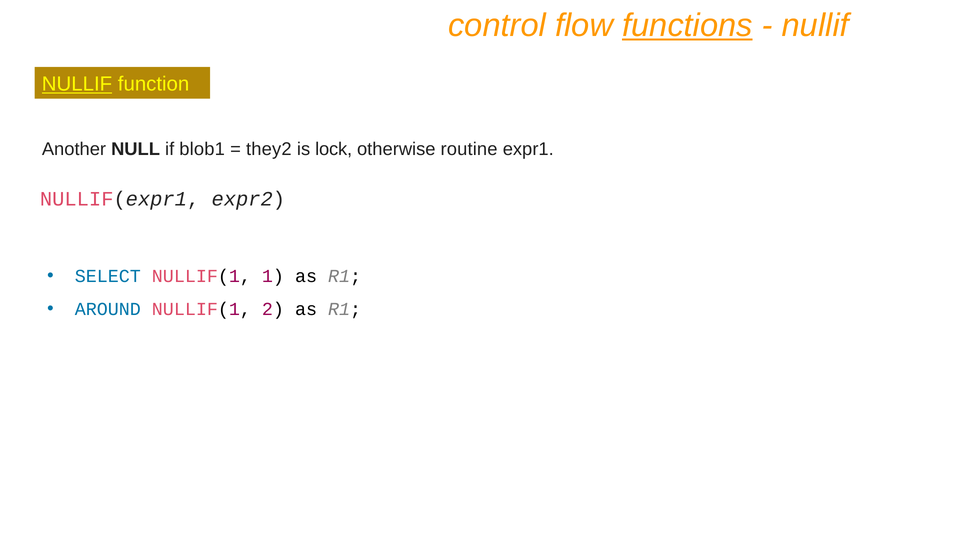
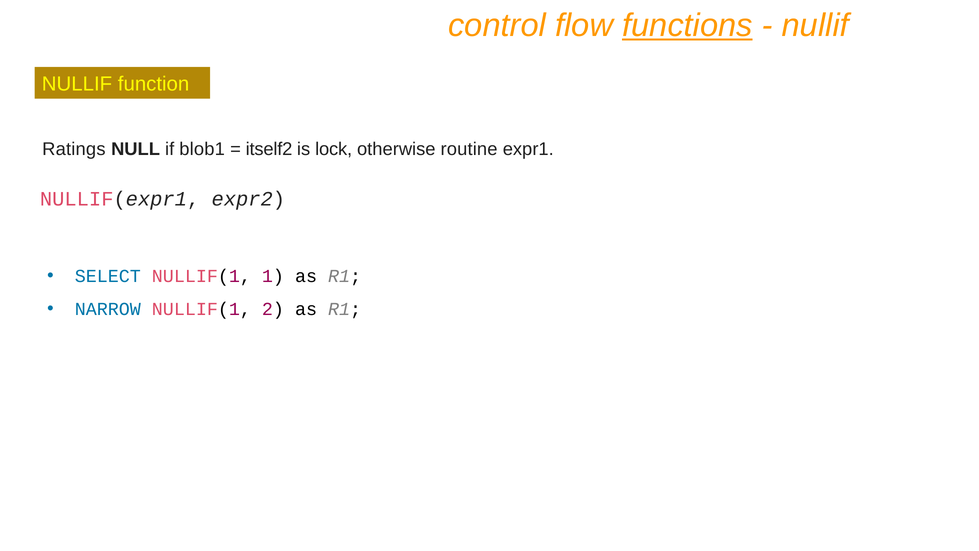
NULLIF underline: present -> none (77, 84)
Another: Another -> Ratings (74, 149)
they2: they2 -> itself2 (269, 149)
AROUND: AROUND -> NARROW (108, 309)
